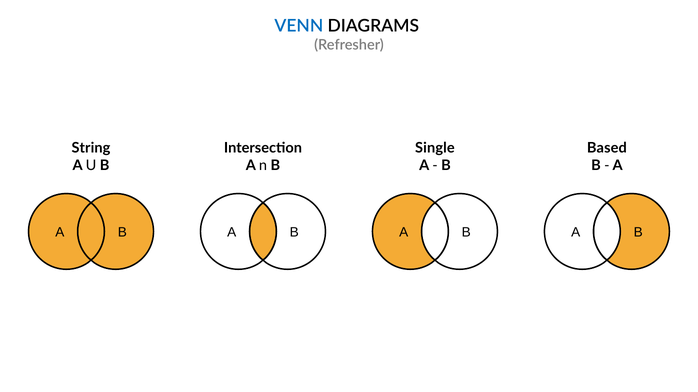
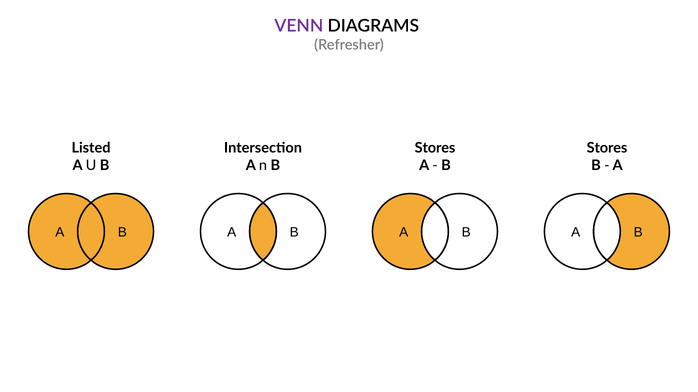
VENN colour: blue -> purple (299, 26)
String: String -> Listed (91, 148)
Single: Single -> Stores (435, 148)
Based: Based -> Stores (607, 148)
